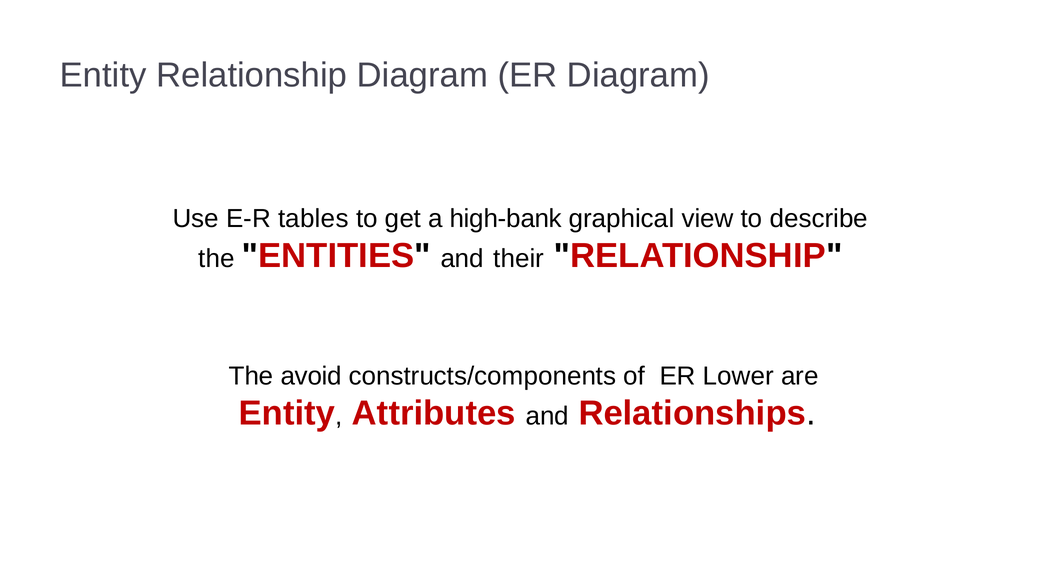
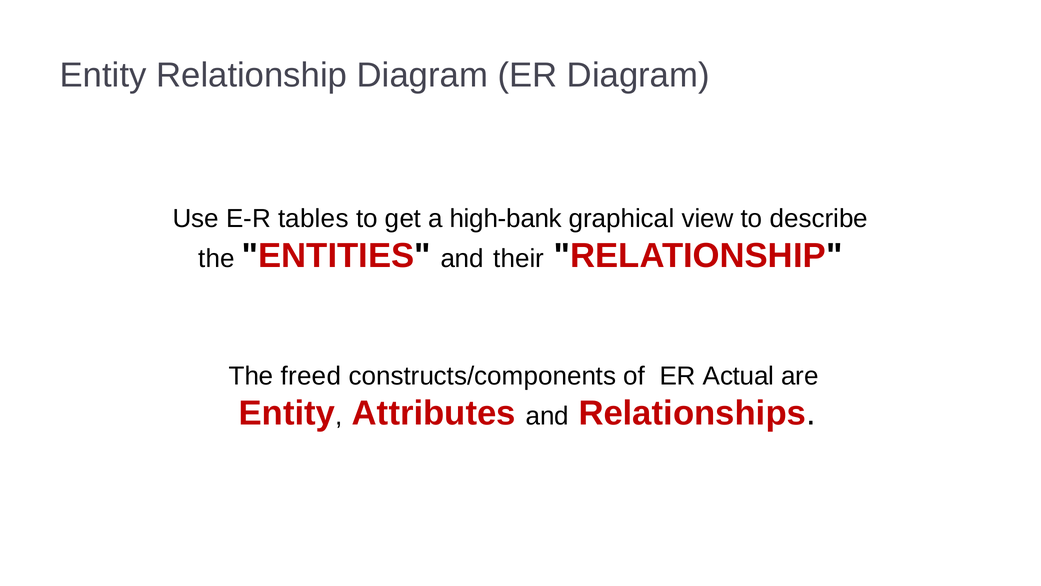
avoid: avoid -> freed (311, 376)
Lower: Lower -> Actual (738, 376)
